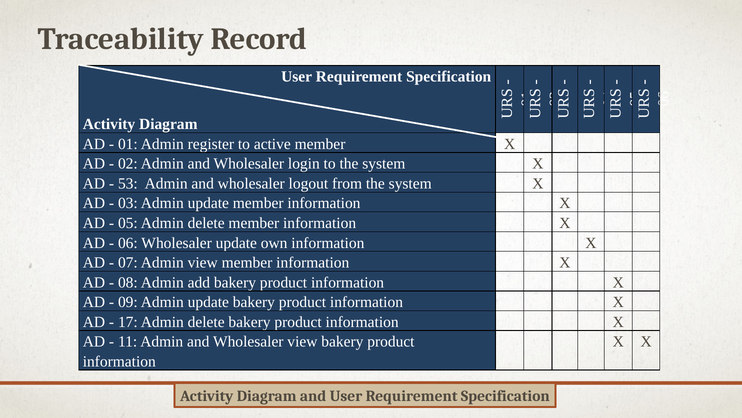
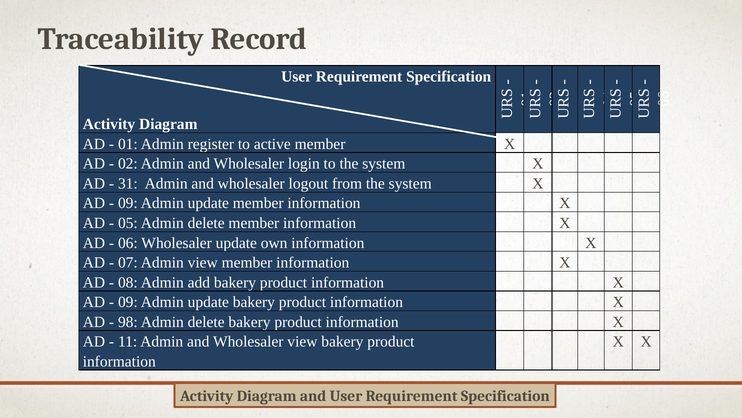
53: 53 -> 31 (128, 183)
03: 03 -> 09 (128, 203)
17: 17 -> 98 (128, 322)
